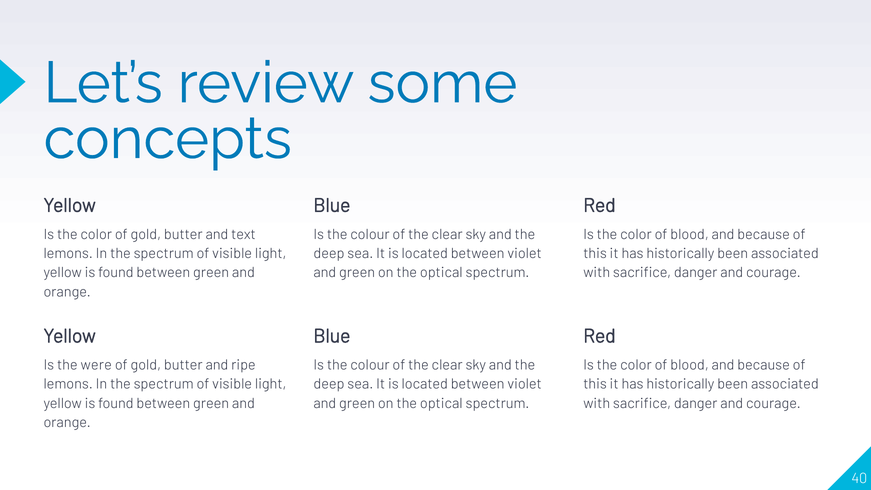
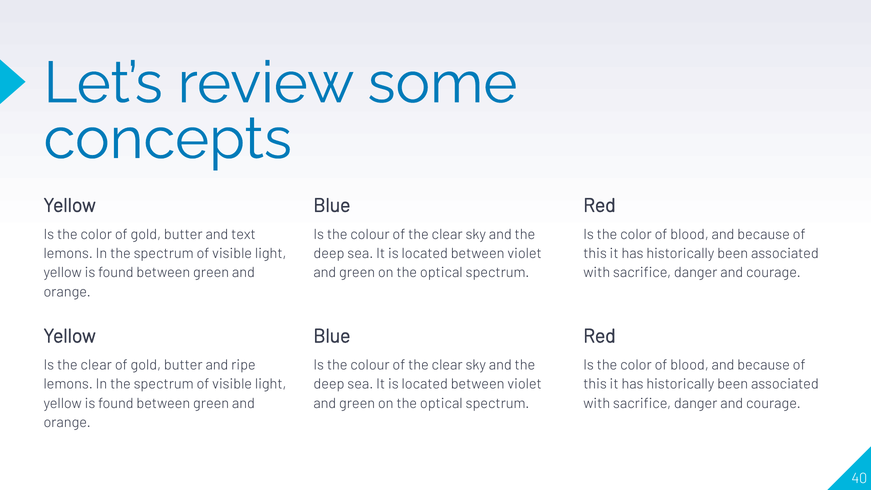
Is the were: were -> clear (96, 365)
